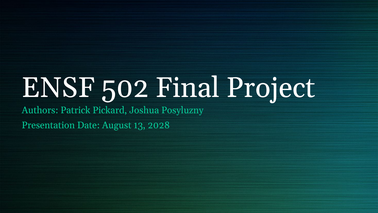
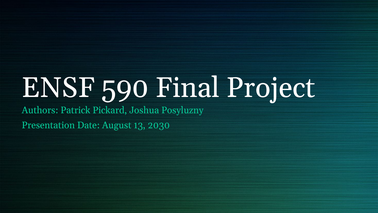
502: 502 -> 590 (125, 87)
2028: 2028 -> 2030 (159, 125)
